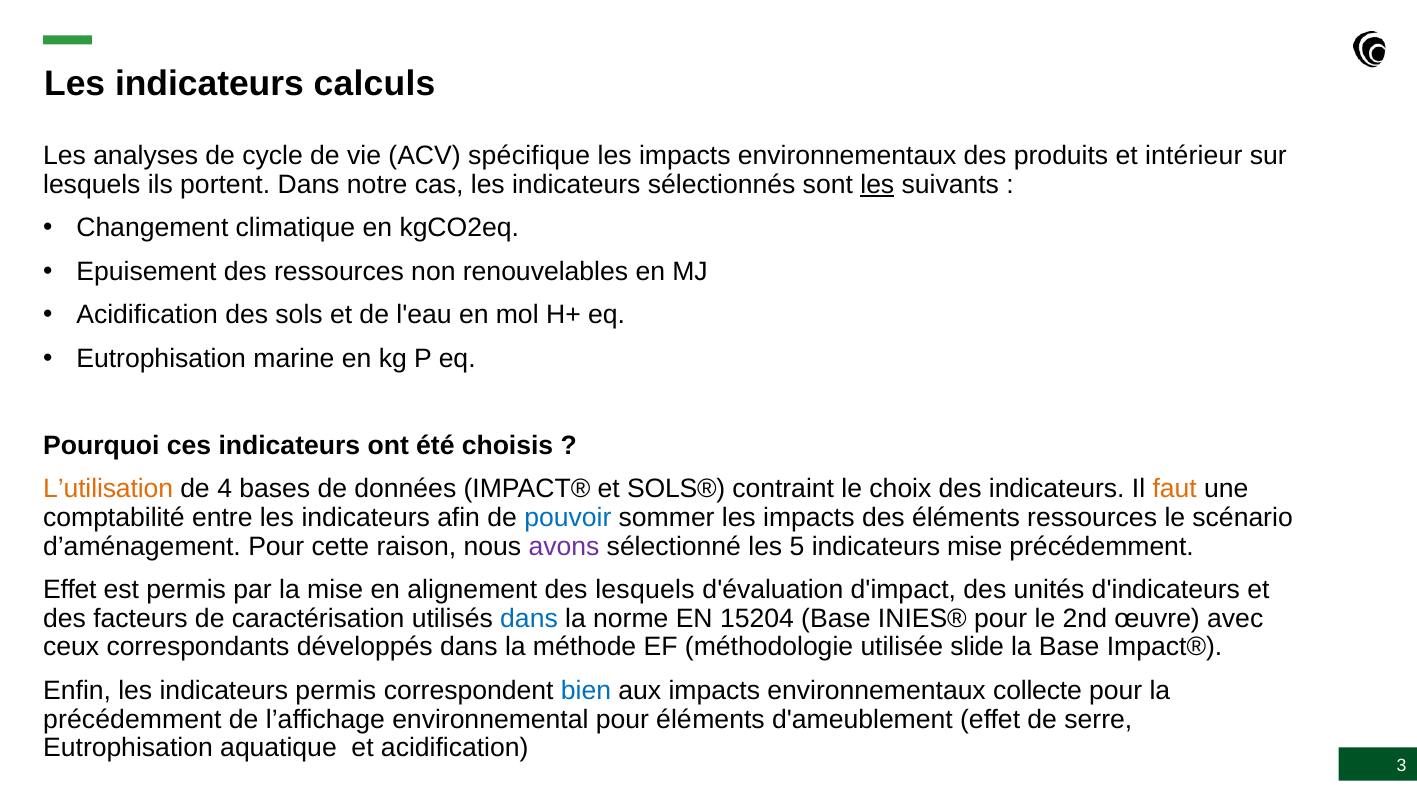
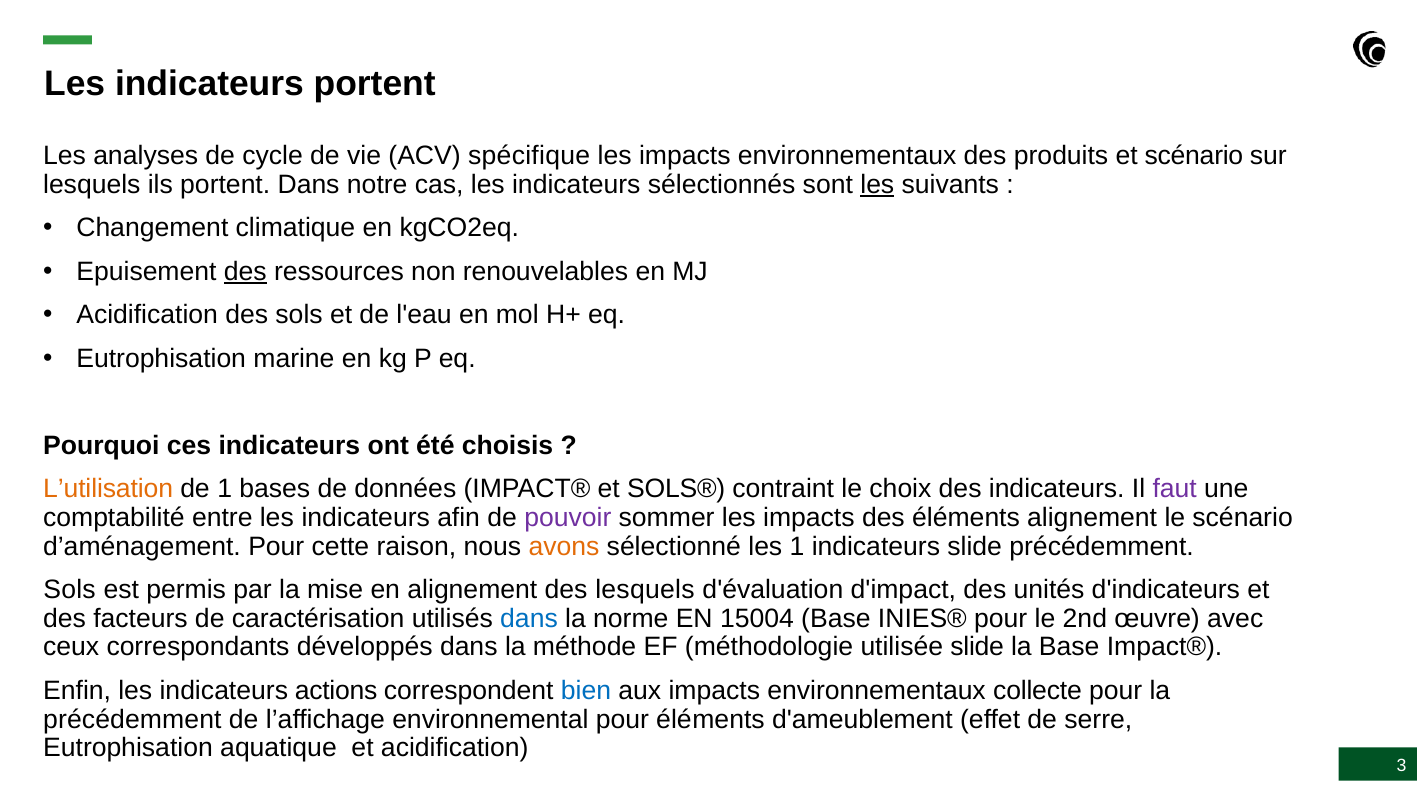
indicateurs calculs: calculs -> portent (375, 84)
et intérieur: intérieur -> scénario (1194, 156)
des underline: none -> present (245, 272)
de 4: 4 -> 1 (225, 489)
faut colour: orange -> purple (1175, 489)
pouvoir colour: blue -> purple (568, 518)
éléments ressources: ressources -> alignement (1092, 518)
avons colour: purple -> orange (564, 546)
les 5: 5 -> 1 (797, 546)
indicateurs mise: mise -> slide (975, 546)
Effet: Effet -> Sols (70, 590)
15204: 15204 -> 15004 (757, 618)
indicateurs permis: permis -> actions (336, 691)
